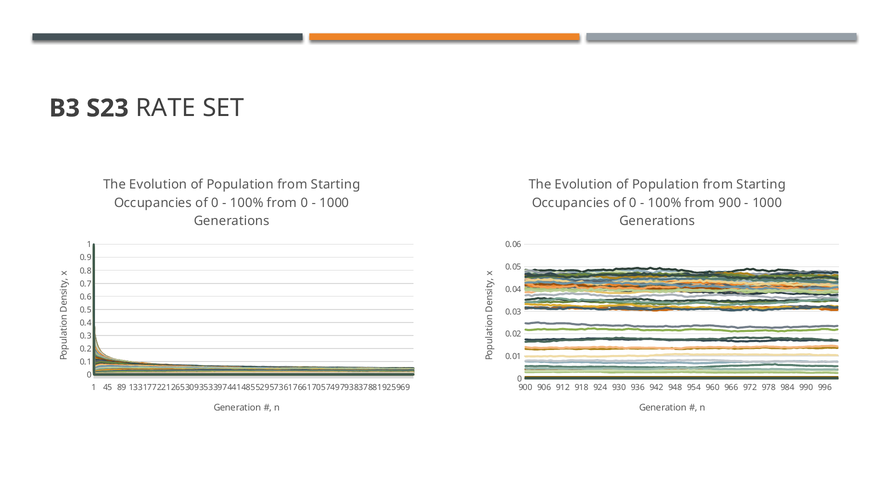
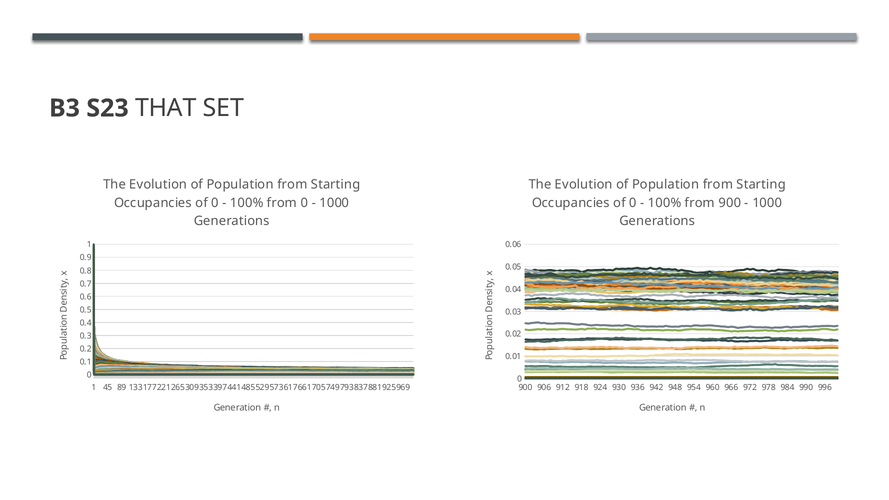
RATE: RATE -> THAT (166, 108)
